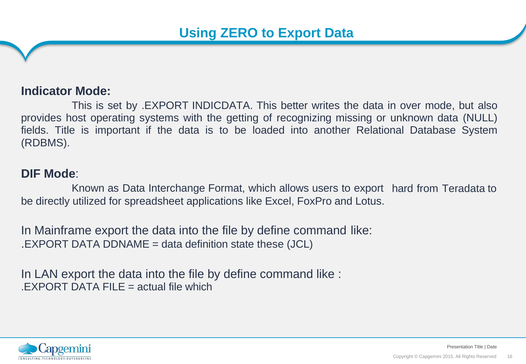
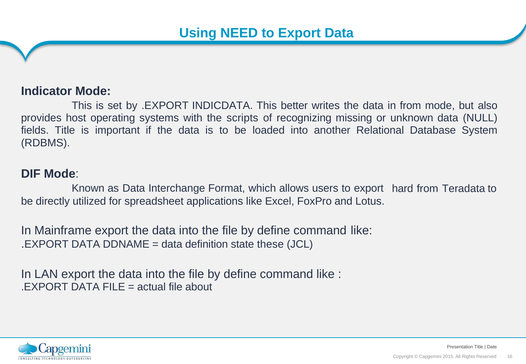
ZERO: ZERO -> NEED (239, 33)
in over: over -> from (411, 106)
getting: getting -> scripts (242, 118)
file which: which -> about (199, 287)
